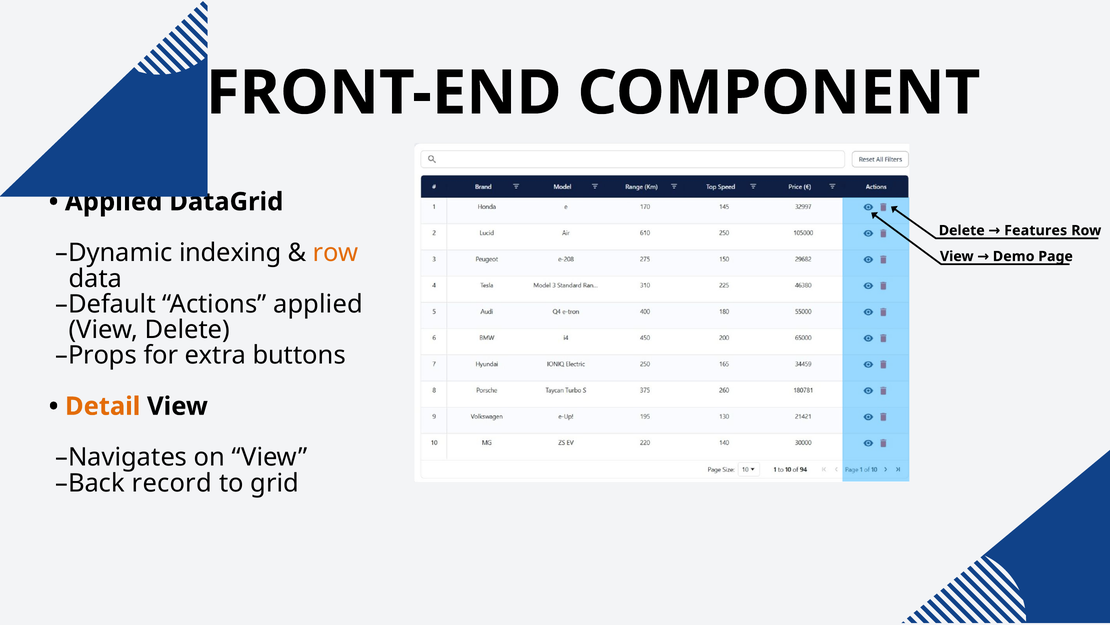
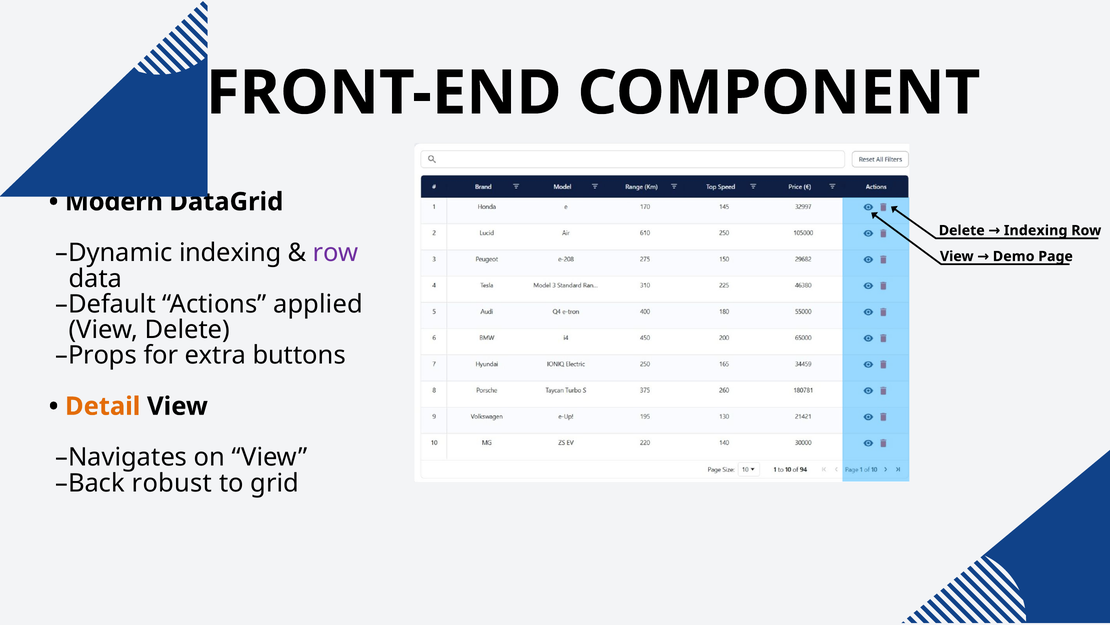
Applied: Applied -> Modern (114, 202)
Delete Features: Features -> Indexing (1036, 230)
row colour: orange -> purple (336, 253)
record: record -> robust (172, 483)
